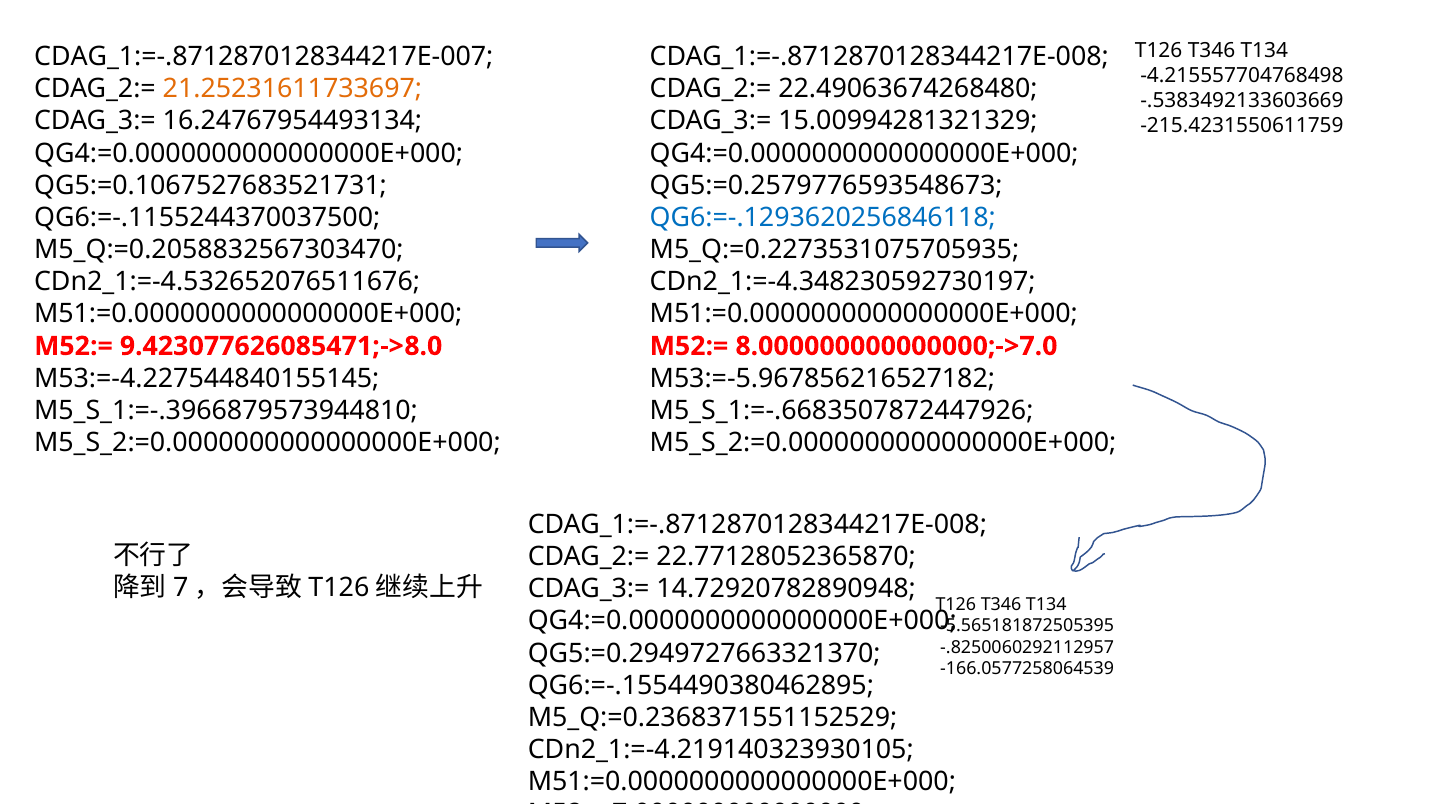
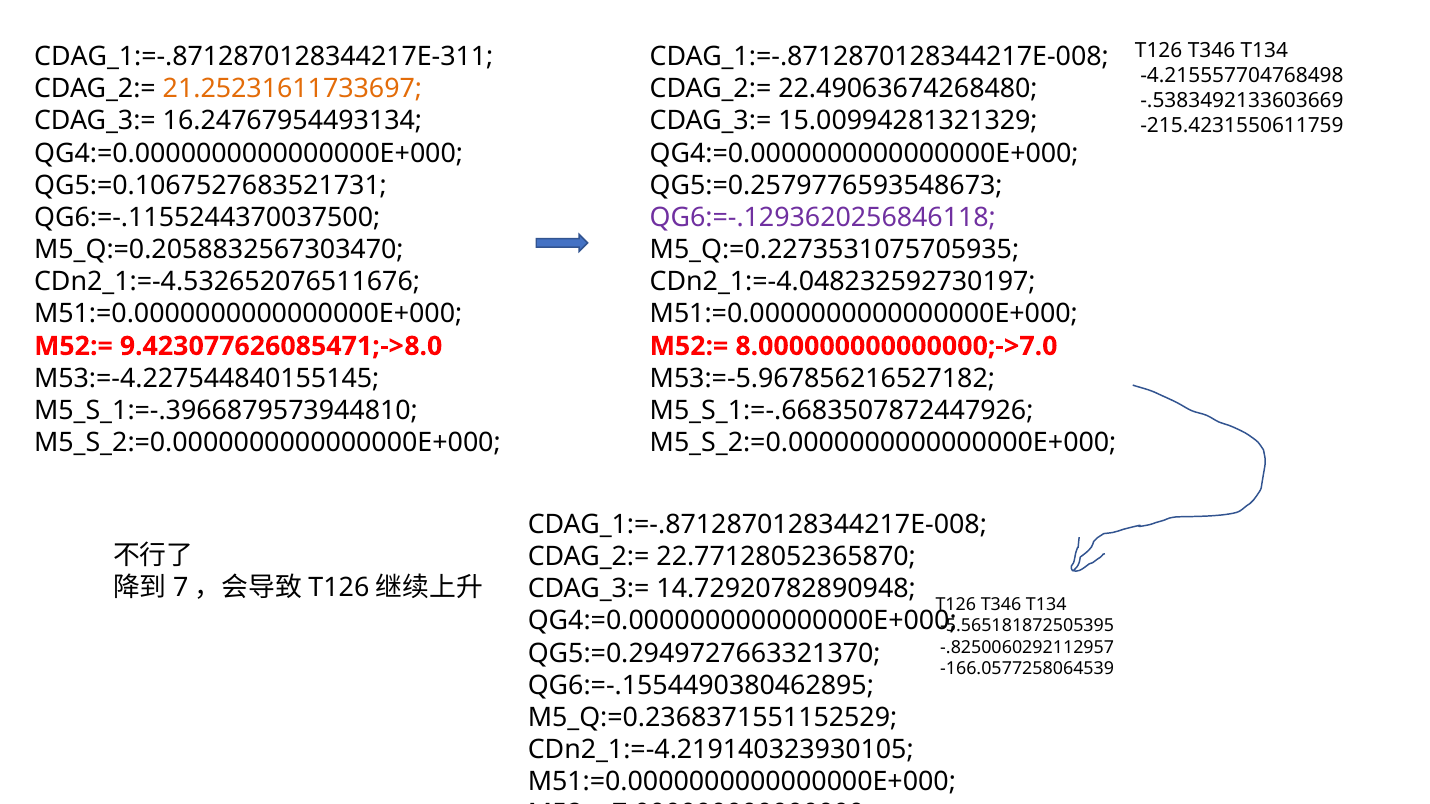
CDAG_1:=-.8712870128344217E-007: CDAG_1:=-.8712870128344217E-007 -> CDAG_1:=-.8712870128344217E-311 (264, 57)
QG6:=-.1293620256846118 colour: blue -> purple (823, 218)
CDn2_1:=-4.348230592730197: CDn2_1:=-4.348230592730197 -> CDn2_1:=-4.048232592730197 (843, 282)
